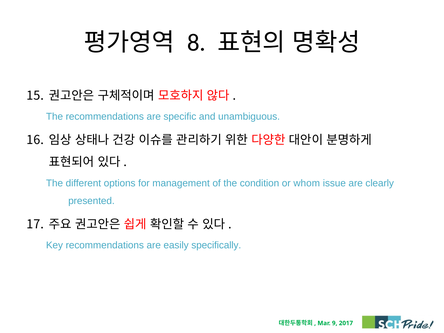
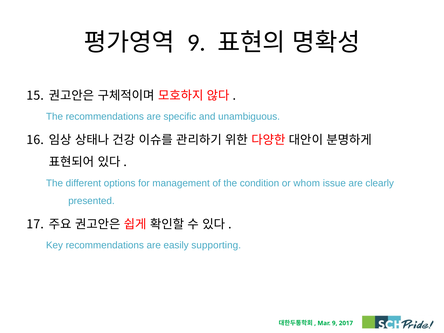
8: 8 -> 9 (197, 43)
specifically: specifically -> supporting (216, 245)
